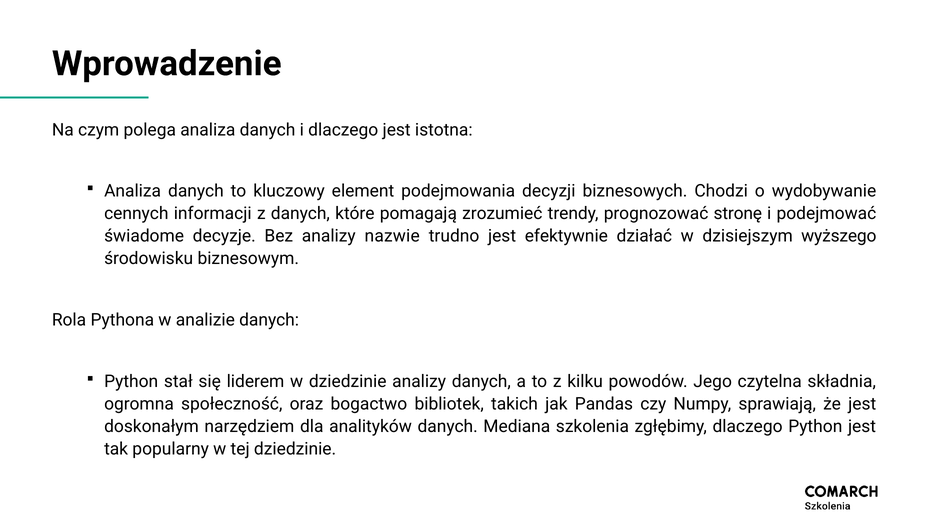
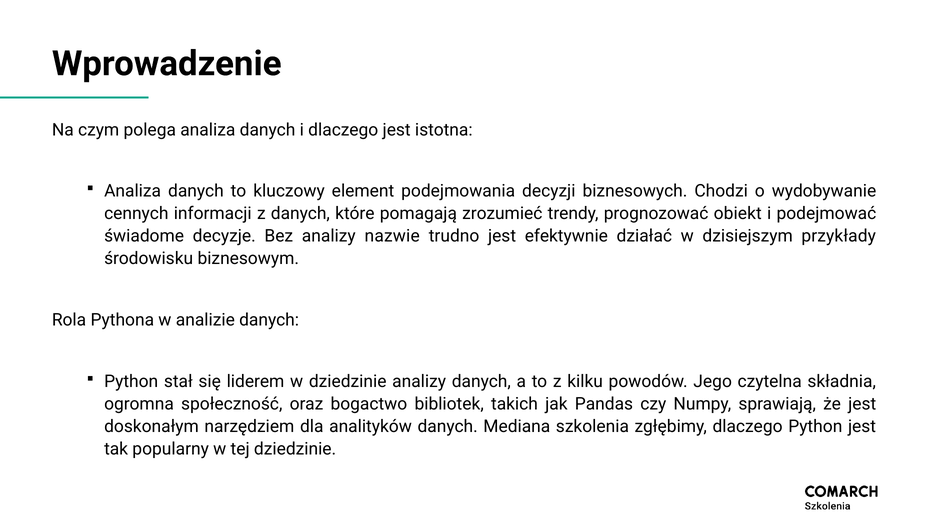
stronę: stronę -> obiekt (738, 214)
wyższego: wyższego -> przykłady (839, 236)
